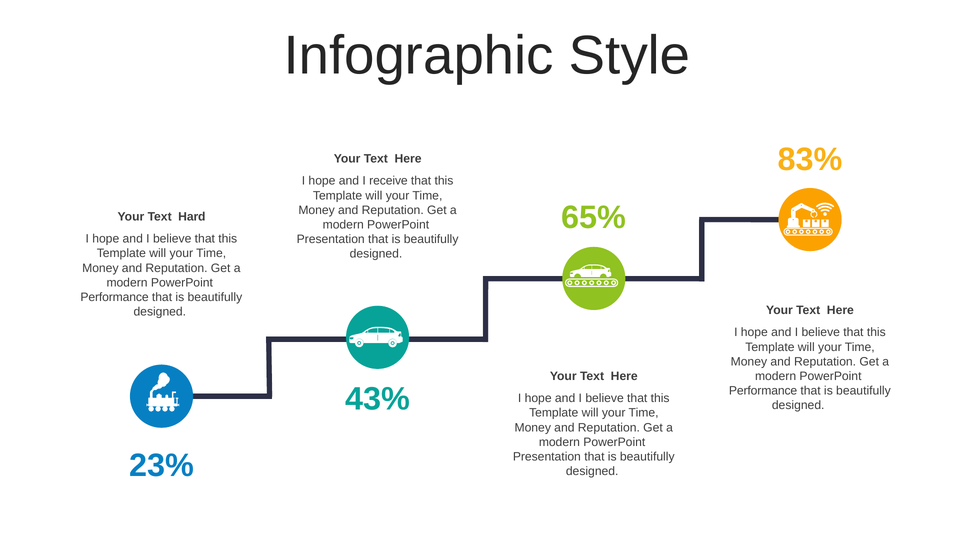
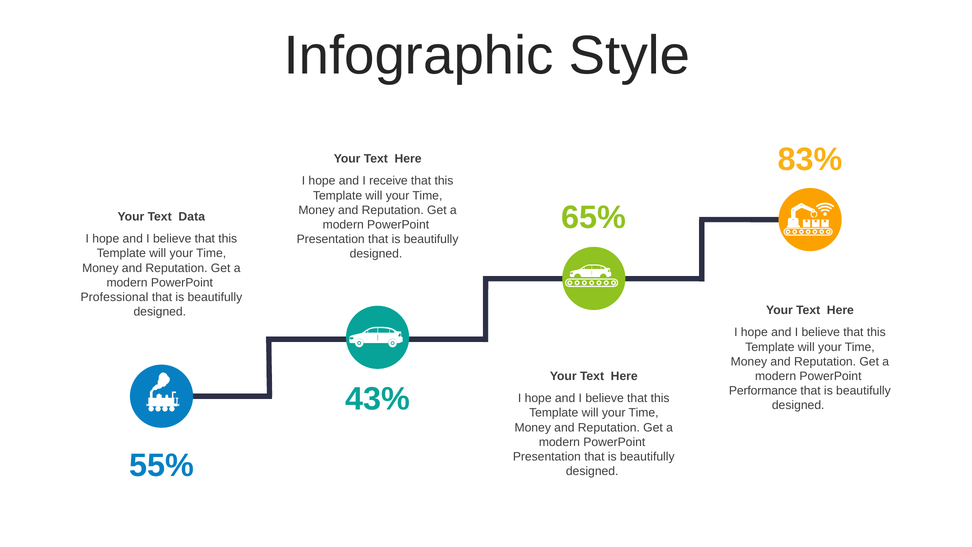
Hard: Hard -> Data (192, 217)
Performance: Performance -> Professional (114, 297)
23%: 23% -> 55% (161, 465)
